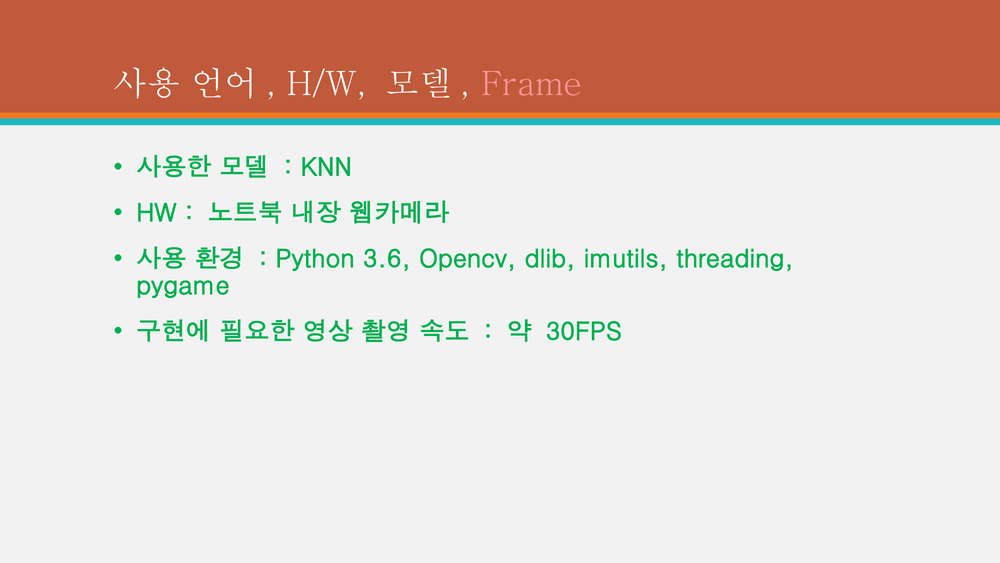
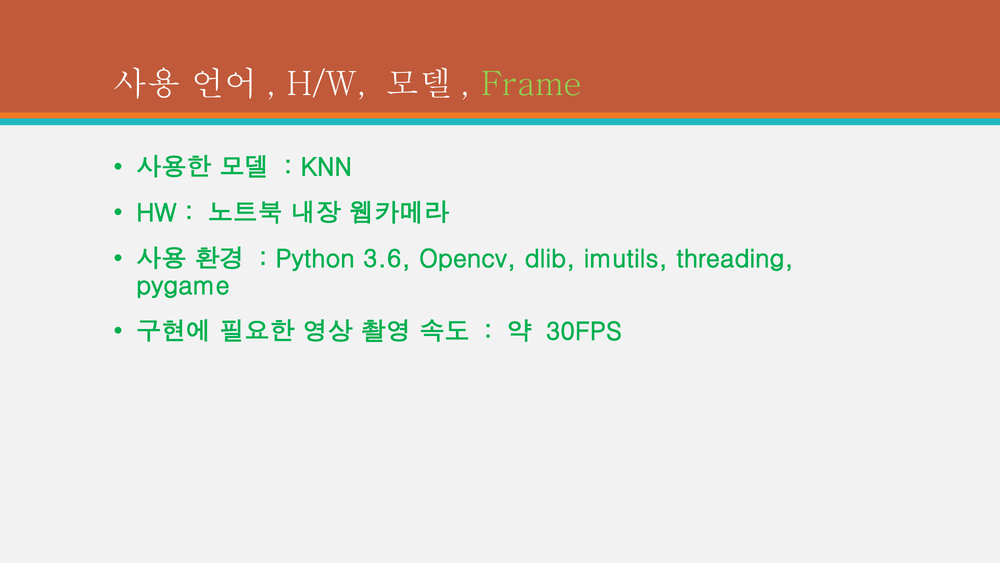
Frame colour: pink -> light green (532, 84)
